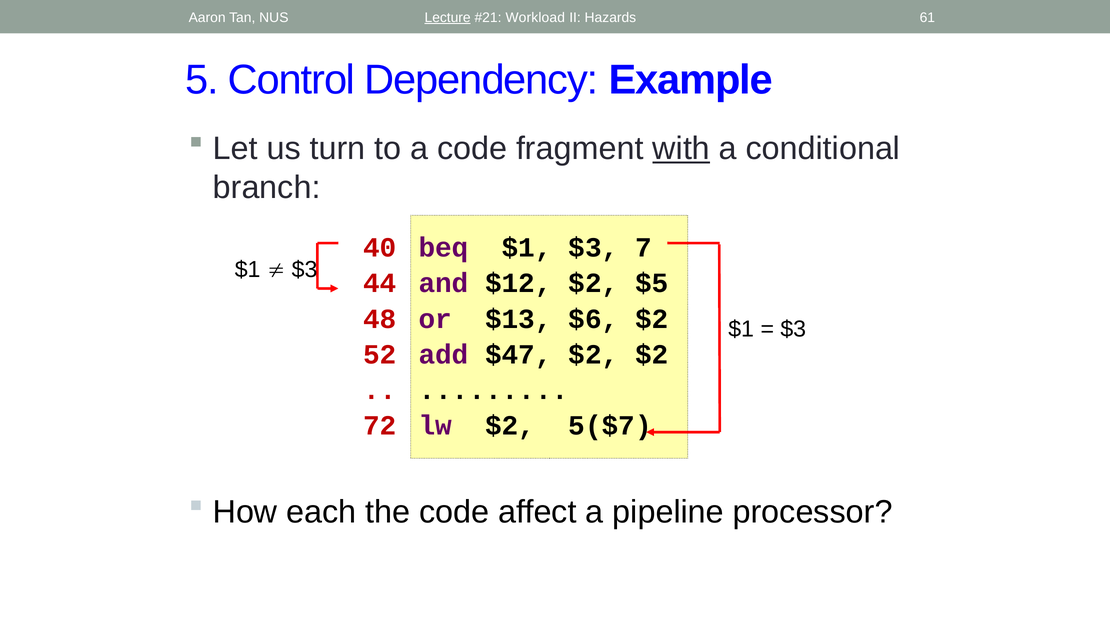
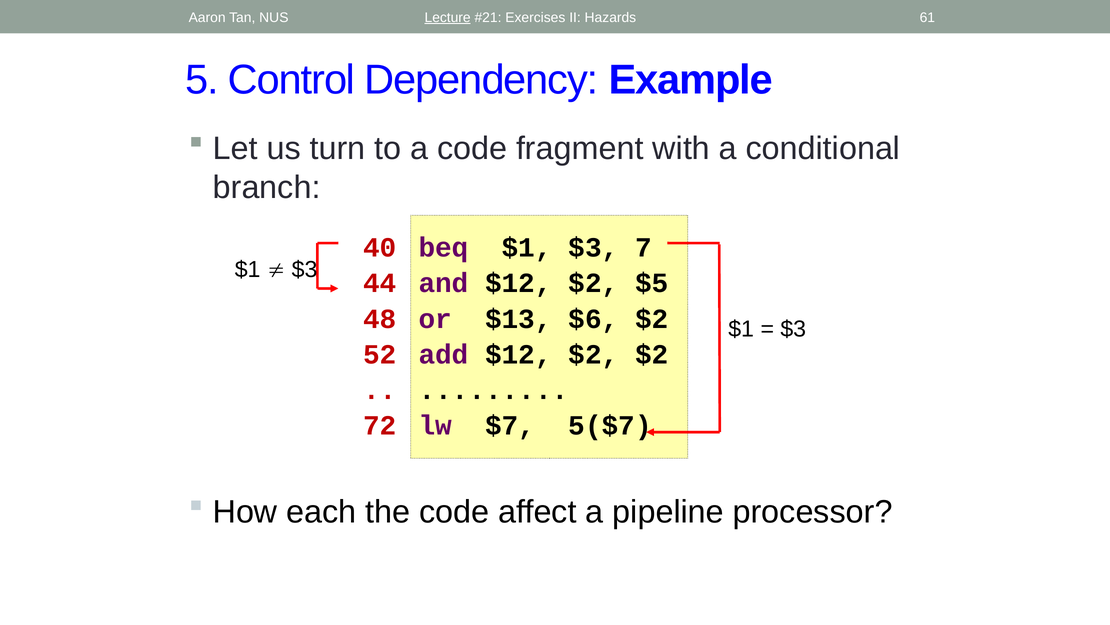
Workload: Workload -> Exercises (535, 18)
with underline: present -> none (681, 148)
add $47: $47 -> $12 (518, 354)
lw $2: $2 -> $7 (510, 425)
